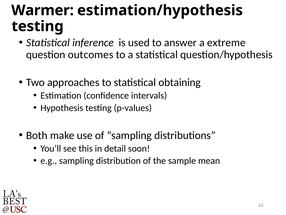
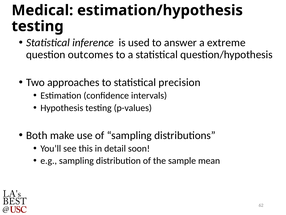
Warmer: Warmer -> Medical (42, 10)
obtaining: obtaining -> precision (180, 82)
